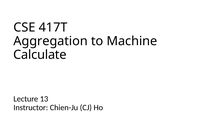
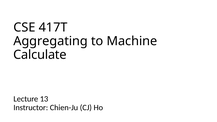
Aggregation: Aggregation -> Aggregating (51, 41)
